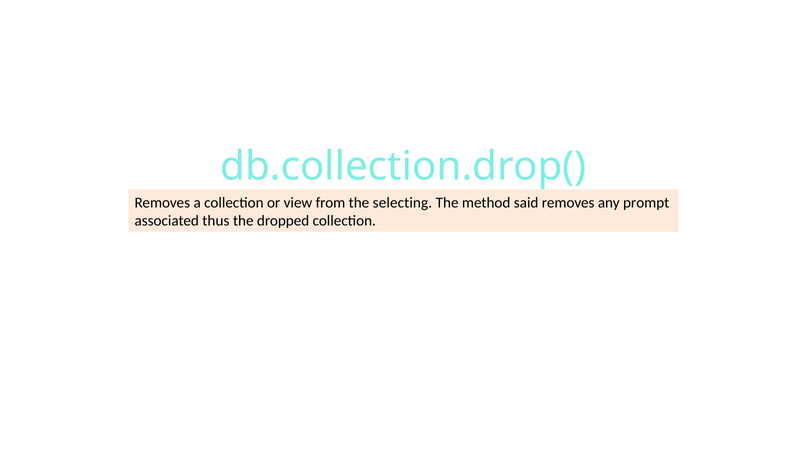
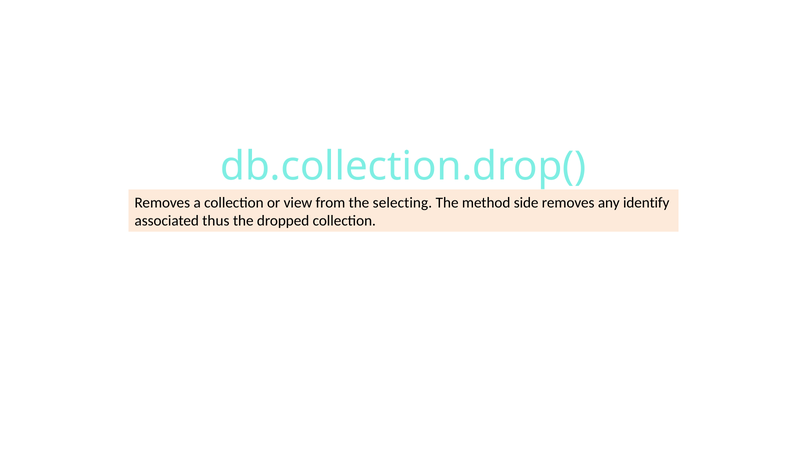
said: said -> side (526, 203)
prompt: prompt -> identify (646, 203)
